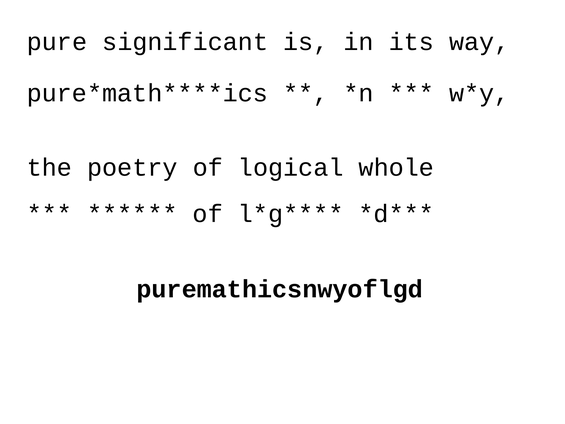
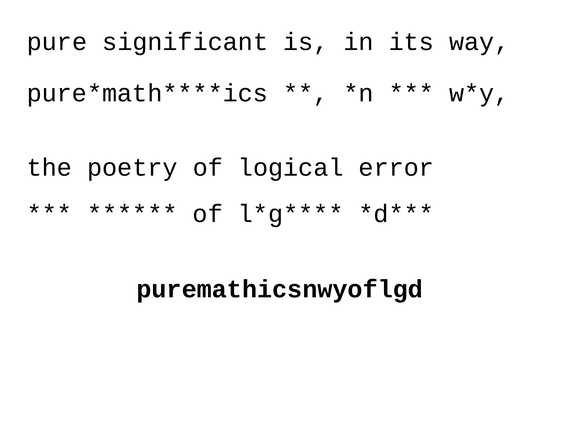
whole: whole -> error (396, 167)
